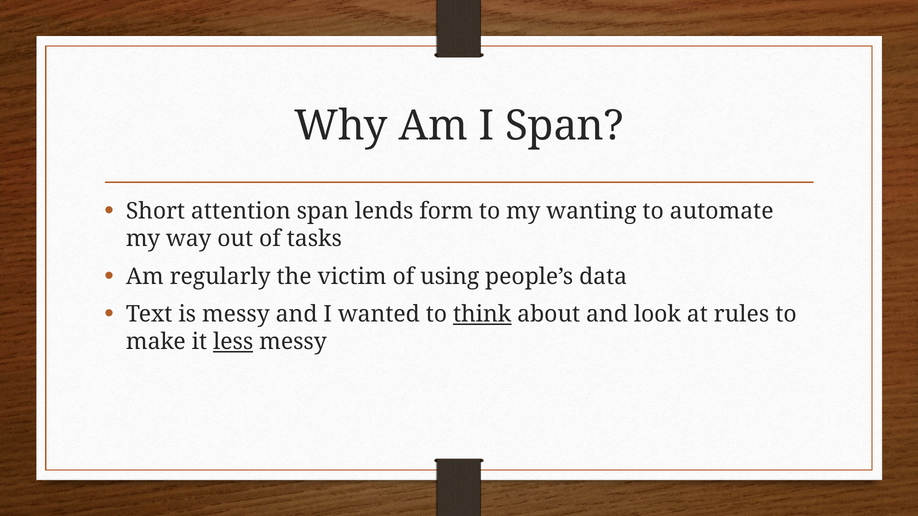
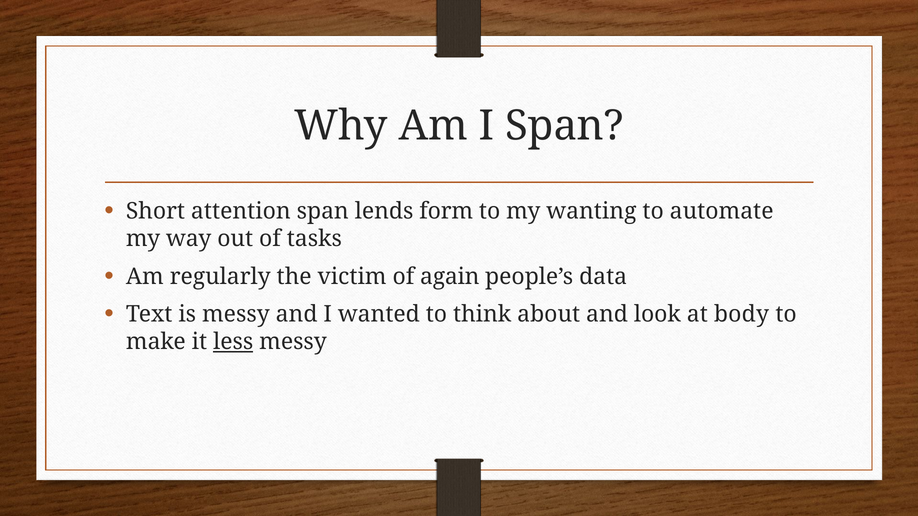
using: using -> again (450, 277)
think underline: present -> none (482, 315)
rules: rules -> body (741, 315)
